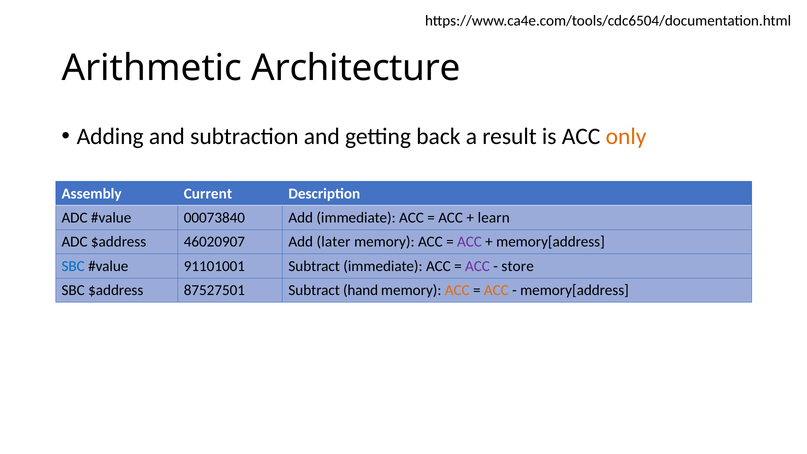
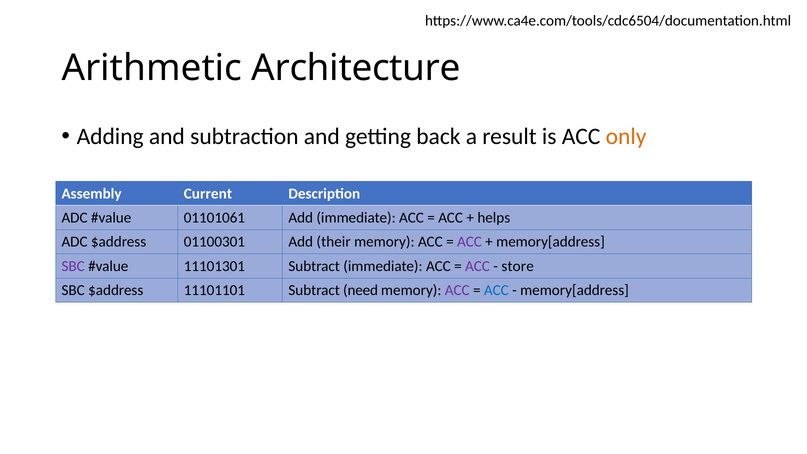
00073840: 00073840 -> 01101061 (214, 218)
learn: learn -> helps (494, 218)
46020907: 46020907 -> 01100301 (214, 242)
later: later -> their (334, 242)
SBC colour: blue -> purple (73, 266)
91101001: 91101001 -> 11101301 (214, 266)
87527501: 87527501 -> 11101101 (214, 290)
hand: hand -> need (361, 290)
ACC colour: orange -> purple (457, 290)
ACC colour: orange -> blue (496, 290)
